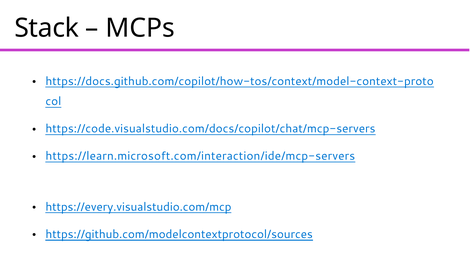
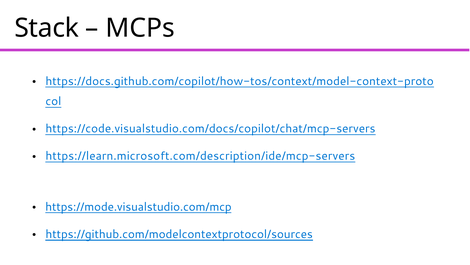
https://learn.microsoft.com/interaction/ide/mcp-servers: https://learn.microsoft.com/interaction/ide/mcp-servers -> https://learn.microsoft.com/description/ide/mcp-servers (200, 156)
https://every.visualstudio.com/mcp: https://every.visualstudio.com/mcp -> https://mode.visualstudio.com/mcp (138, 206)
